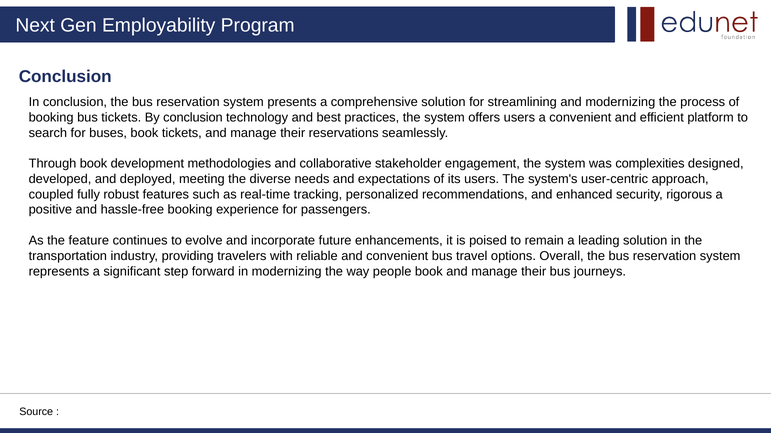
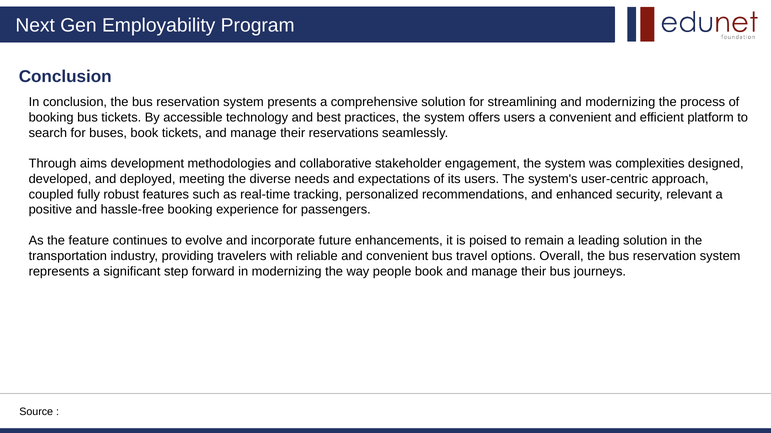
By conclusion: conclusion -> accessible (193, 118)
Through book: book -> aims (94, 164)
rigorous: rigorous -> relevant (689, 195)
